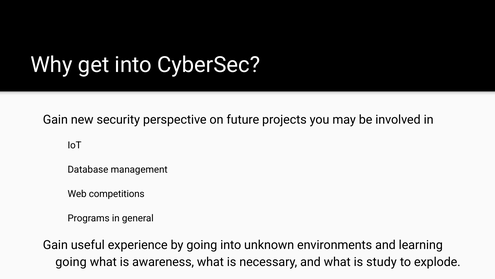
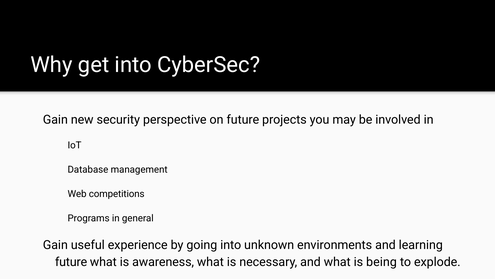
going: going -> future (71, 262)
is study: study -> being (381, 262)
